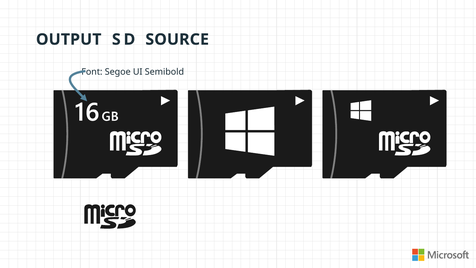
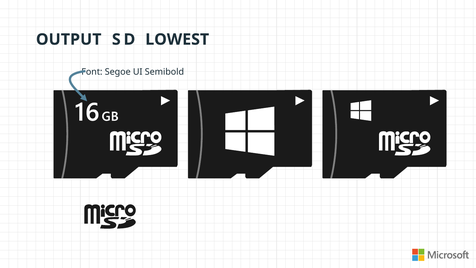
SOURCE: SOURCE -> LOWEST (177, 39)
